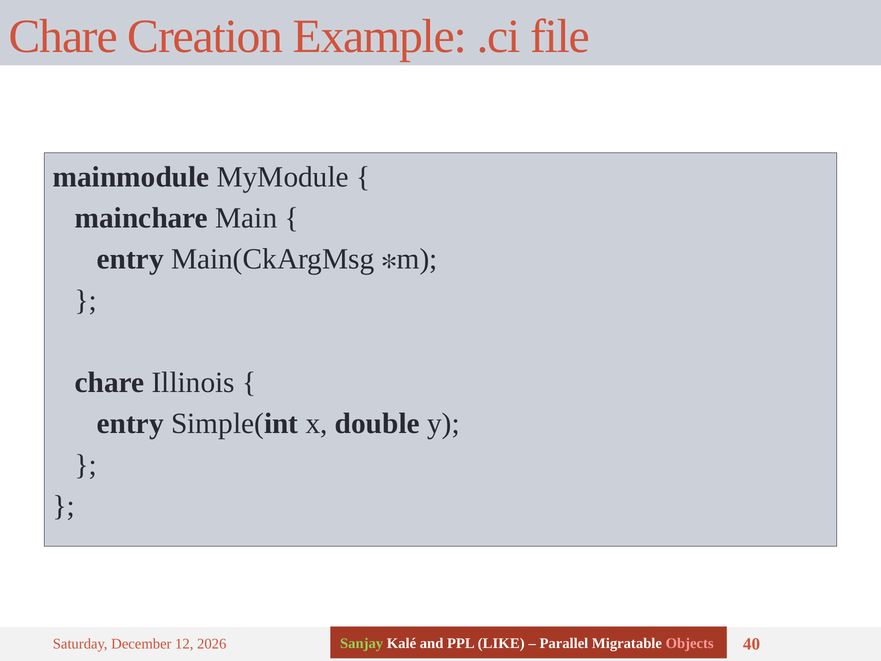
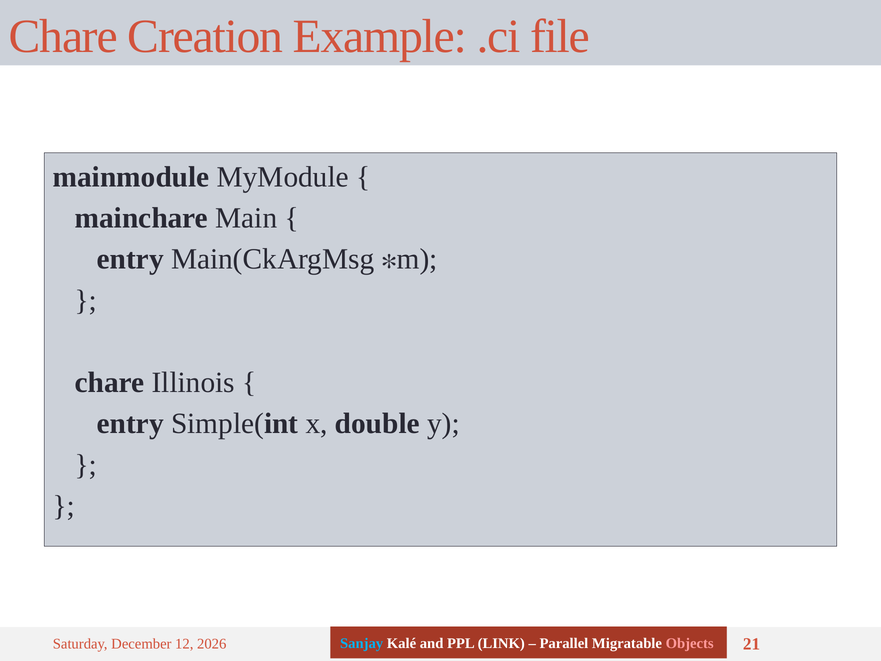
Sanjay colour: light green -> light blue (362, 643)
LIKE: LIKE -> LINK (501, 643)
40: 40 -> 21 (752, 644)
